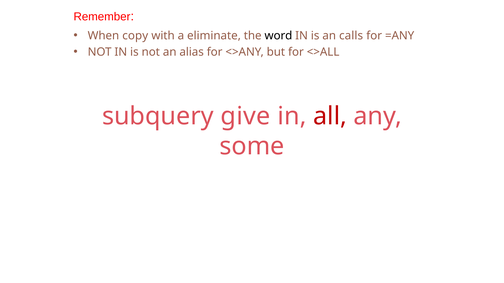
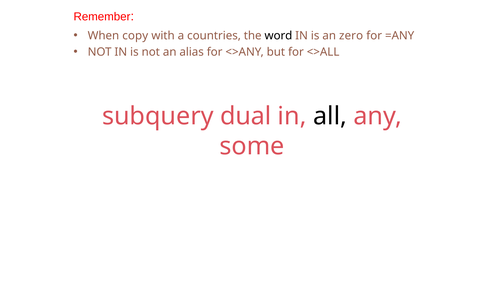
eliminate: eliminate -> countries (214, 36)
calls: calls -> zero (351, 36)
give: give -> dual (246, 116)
all colour: red -> black (330, 116)
